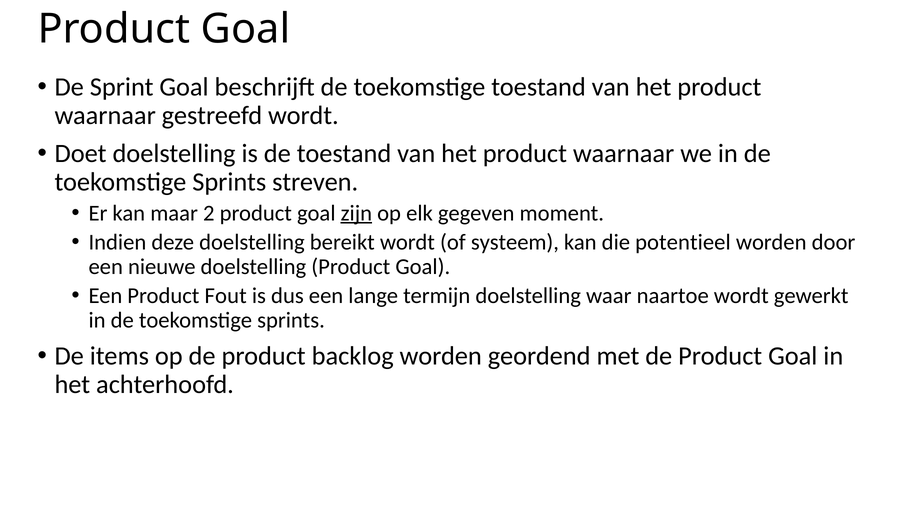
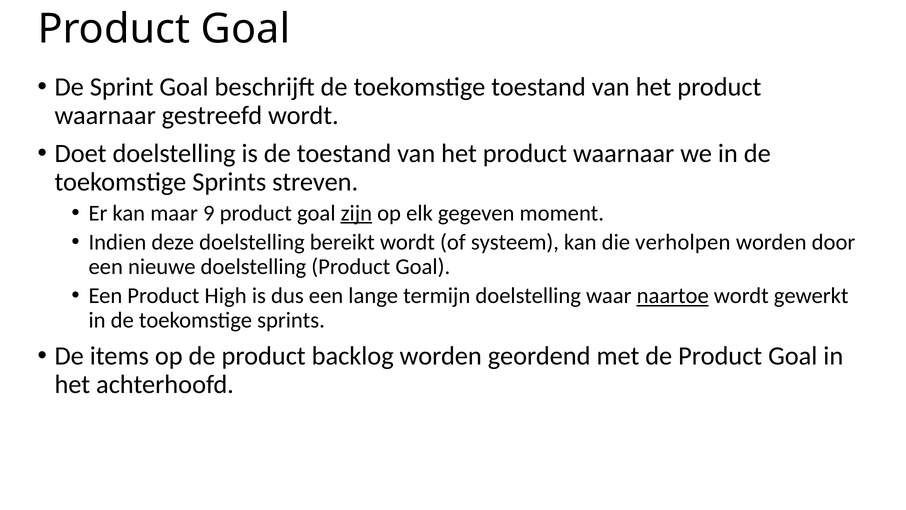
2: 2 -> 9 (209, 213)
potentieel: potentieel -> verholpen (683, 242)
Fout: Fout -> High (226, 296)
naartoe underline: none -> present (673, 296)
